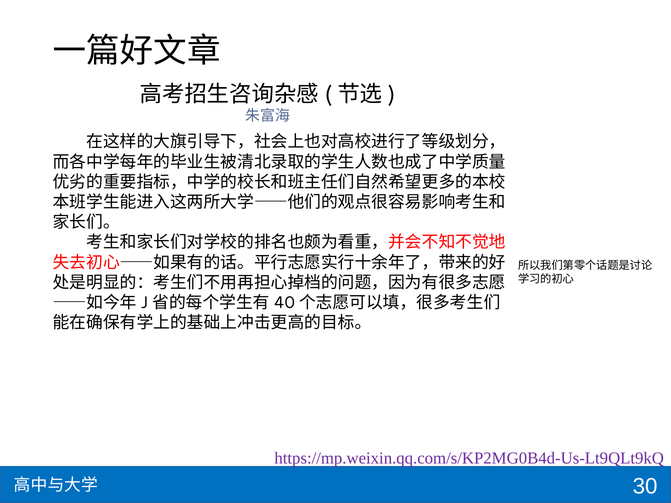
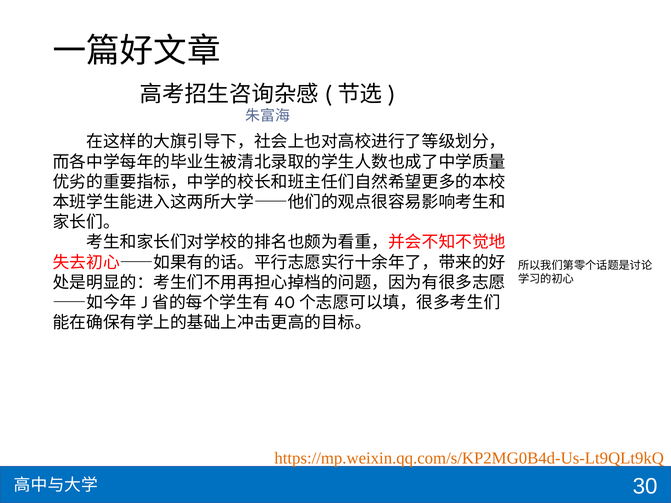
https://mp.weixin.qq.com/s/KP2MG0B4d-Us-Lt9QLt9kQ colour: purple -> orange (469, 458)
